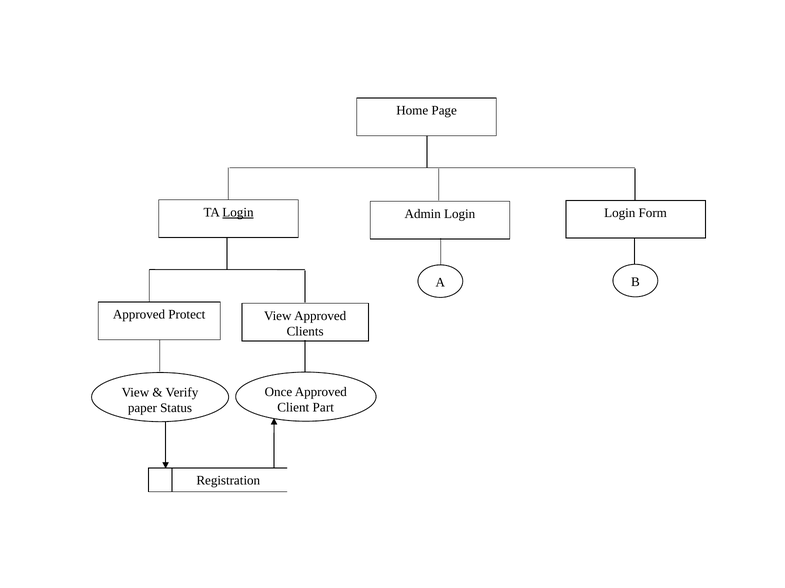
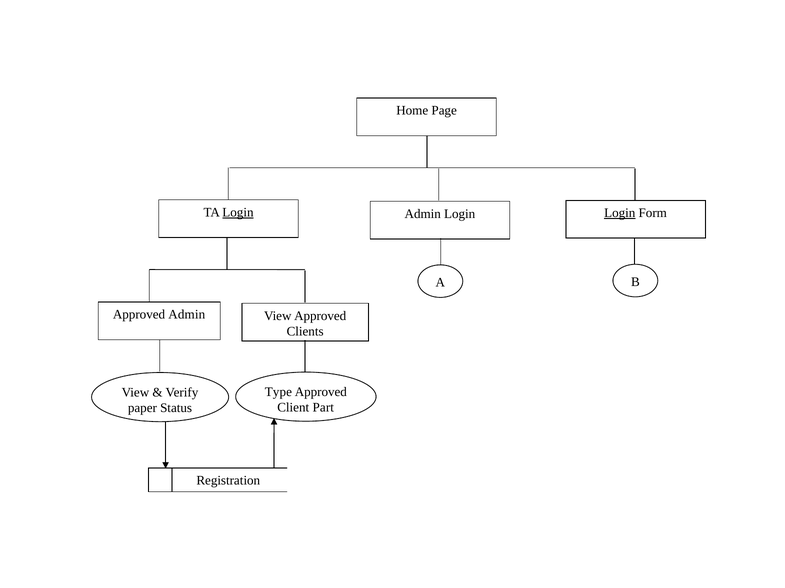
Login underline: none -> present (620, 213)
Approved Protect: Protect -> Admin (187, 315)
Once: Once -> Type (278, 392)
